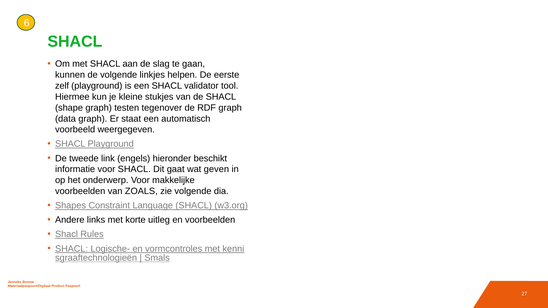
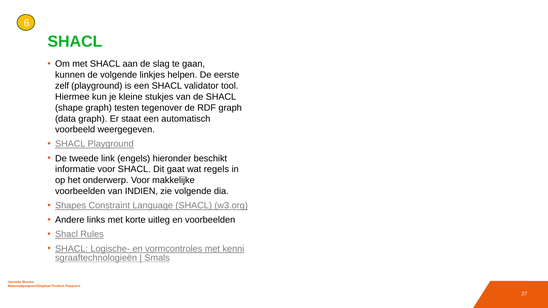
geven: geven -> regels (216, 169)
ZOALS: ZOALS -> INDIEN (141, 191)
